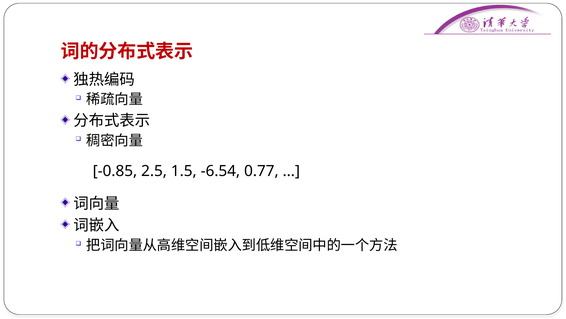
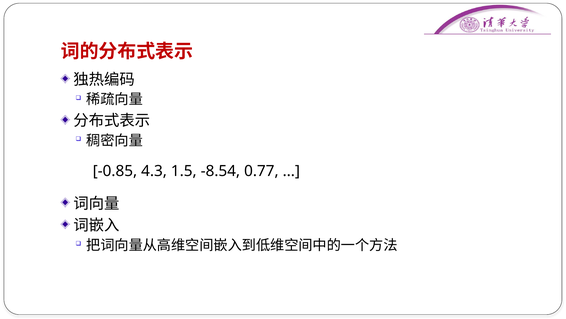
2.5: 2.5 -> 4.3 (154, 171)
-6.54: -6.54 -> -8.54 (220, 171)
